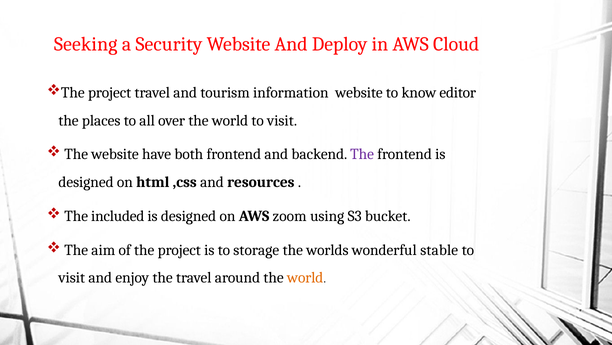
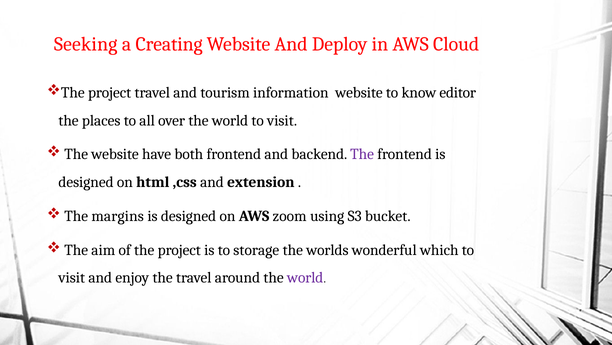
Security: Security -> Creating (169, 44)
resources: resources -> extension (261, 182)
included: included -> margins (118, 216)
stable: stable -> which (439, 250)
world colour: orange -> purple (305, 277)
